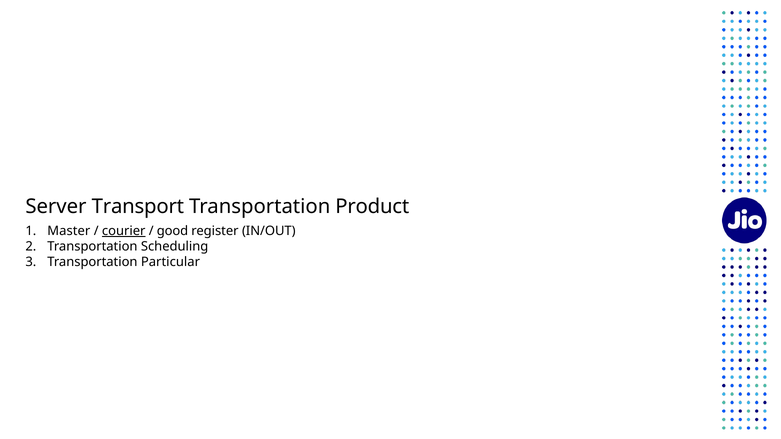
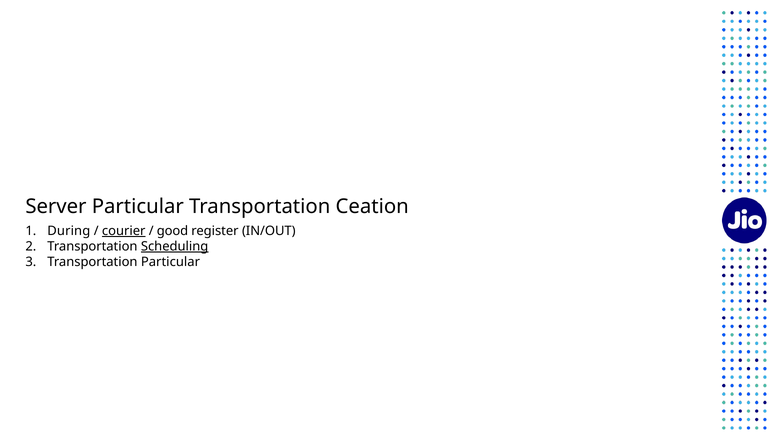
Server Transport: Transport -> Particular (138, 207)
Product: Product -> Ceation (372, 207)
Master: Master -> During (69, 231)
Scheduling underline: none -> present (175, 247)
